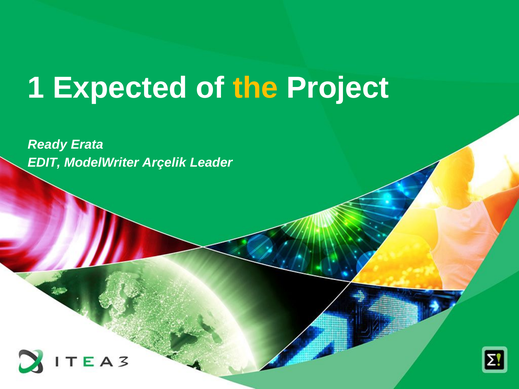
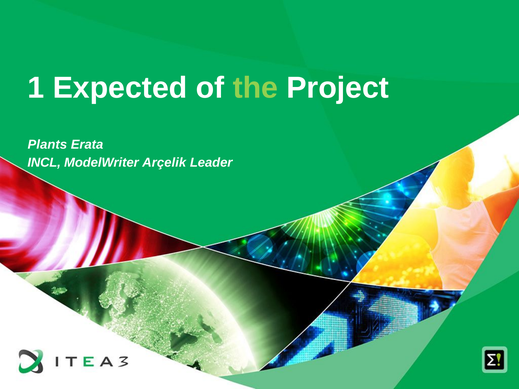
the colour: yellow -> light green (255, 88)
Ready: Ready -> Plants (47, 145)
EDIT: EDIT -> INCL (44, 163)
